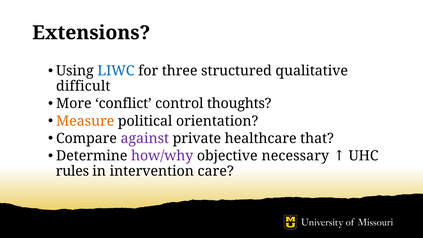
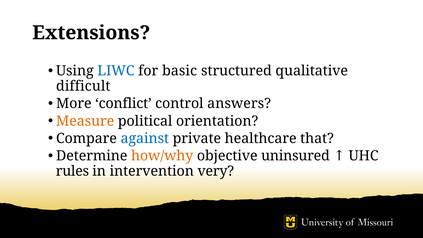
three: three -> basic (180, 71)
thoughts: thoughts -> answers (239, 104)
against colour: purple -> blue (145, 138)
how/why colour: purple -> orange (162, 156)
necessary: necessary -> uninsured (295, 156)
care: care -> very (216, 171)
